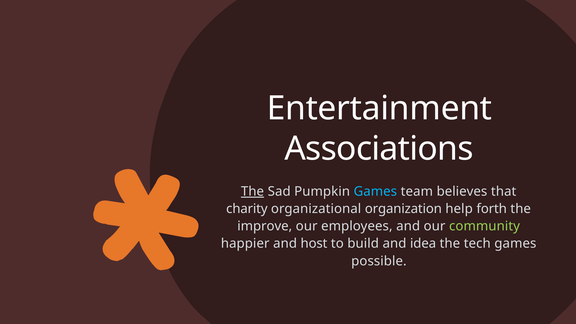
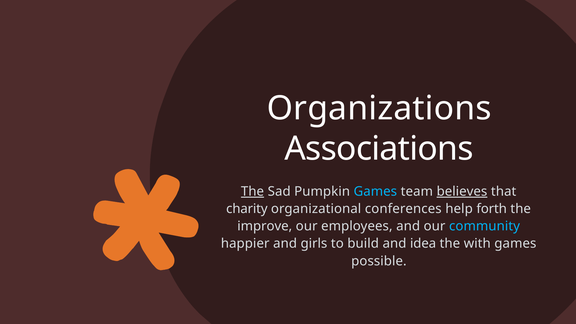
Entertainment: Entertainment -> Organizations (379, 108)
believes underline: none -> present (462, 191)
organization: organization -> conferences (403, 209)
community colour: light green -> light blue (485, 226)
host: host -> girls (314, 244)
tech: tech -> with (477, 244)
